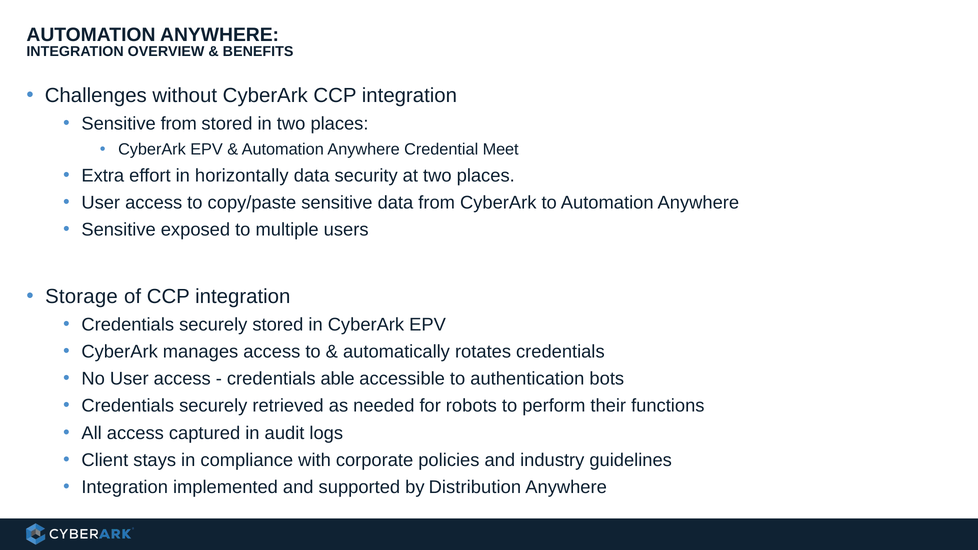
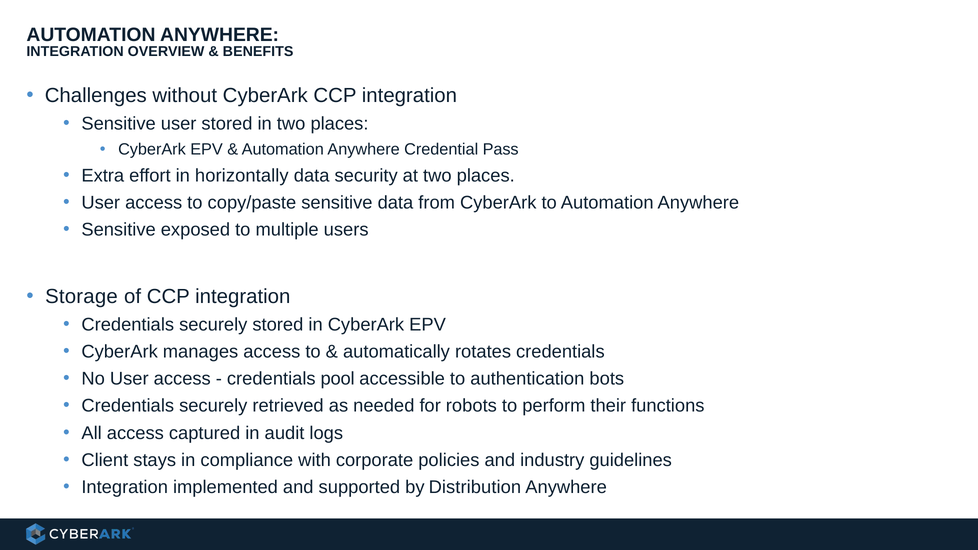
Sensitive from: from -> user (179, 124)
Meet: Meet -> Pass (501, 150)
able: able -> pool (338, 379)
